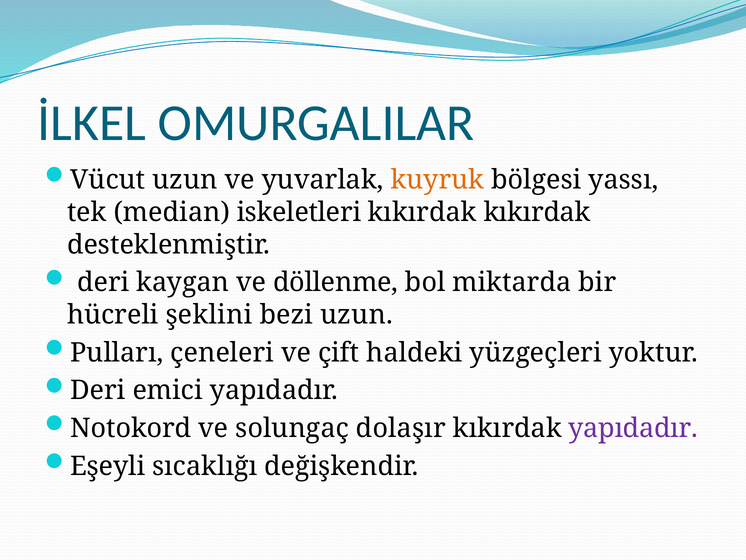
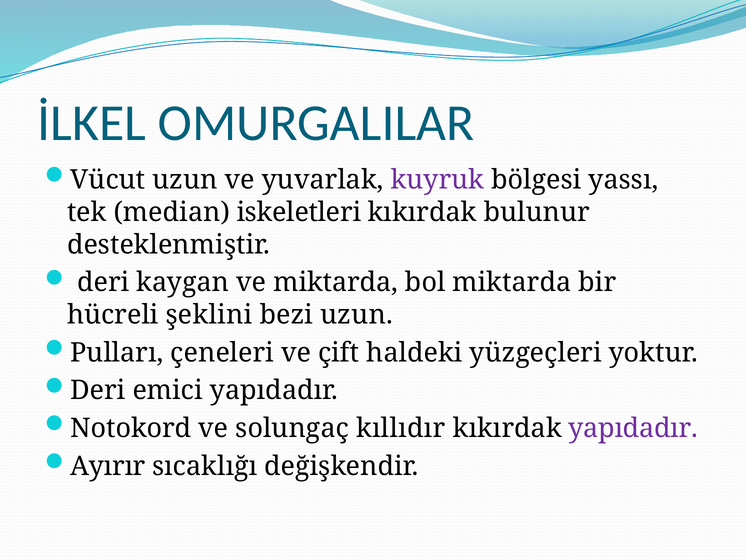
kuyruk colour: orange -> purple (437, 180)
kıkırdak kıkırdak: kıkırdak -> bulunur (537, 212)
ve döllenme: döllenme -> miktarda (336, 282)
dolaşır: dolaşır -> kıllıdır (401, 428)
Eşeyli: Eşeyli -> Ayırır (108, 466)
